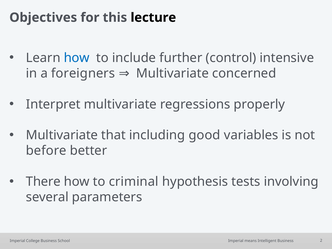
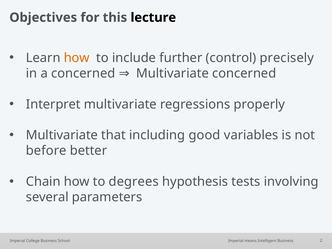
how colour: blue -> orange (77, 58)
intensive: intensive -> precisely (287, 58)
a foreigners: foreigners -> concerned (83, 73)
There: There -> Chain (43, 182)
criminal: criminal -> degrees (134, 182)
